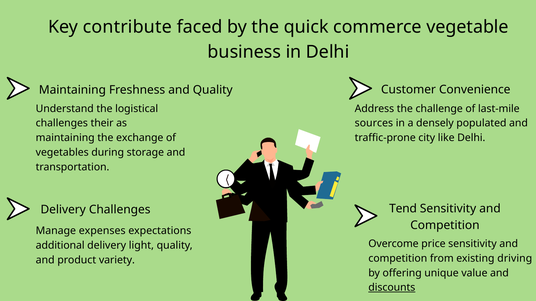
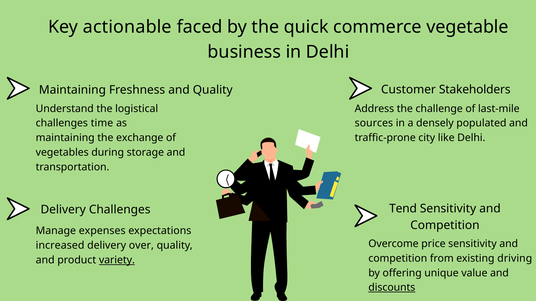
contribute: contribute -> actionable (127, 27)
Convenience: Convenience -> Stakeholders (475, 90)
their: their -> time (102, 123)
additional: additional -> increased (60, 246)
light: light -> over (141, 246)
variety underline: none -> present (117, 260)
